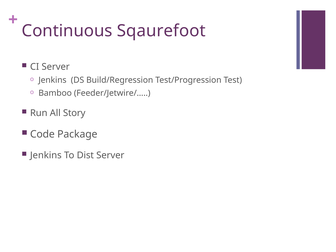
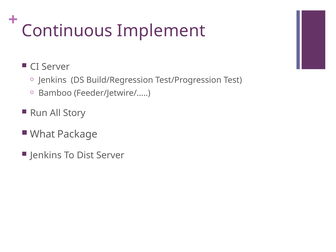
Sqaurefoot: Sqaurefoot -> Implement (161, 31)
Code: Code -> What (42, 134)
